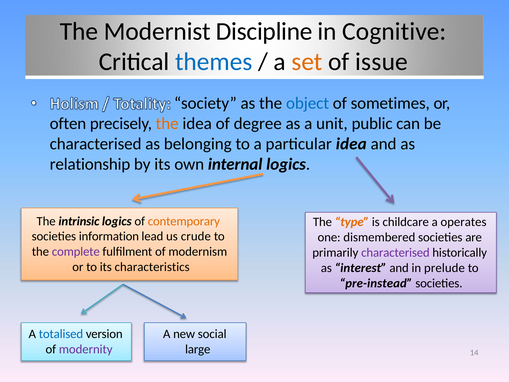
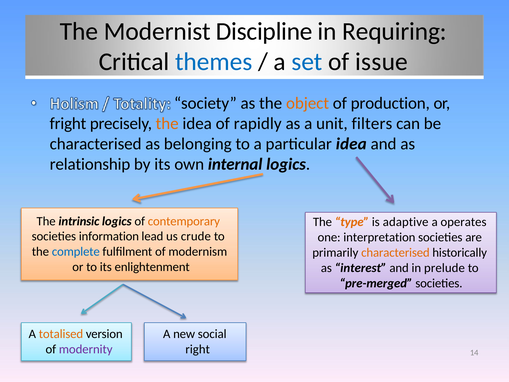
Cognitive: Cognitive -> Requiring (394, 31)
set colour: orange -> blue (307, 62)
object colour: blue -> orange (308, 103)
sometimes: sometimes -> production (390, 103)
often: often -> fright (68, 123)
degree: degree -> rapidly (258, 123)
public: public -> filters (372, 123)
childcare: childcare -> adaptive (406, 222)
dismembered: dismembered -> interpretation (379, 237)
complete colour: purple -> blue (76, 252)
characterised colour: purple -> orange (395, 252)
characteristics: characteristics -> enlightenment (152, 267)
pre-instead: pre-instead -> pre-merged (376, 283)
totalised colour: blue -> orange (61, 334)
large: large -> right (198, 349)
